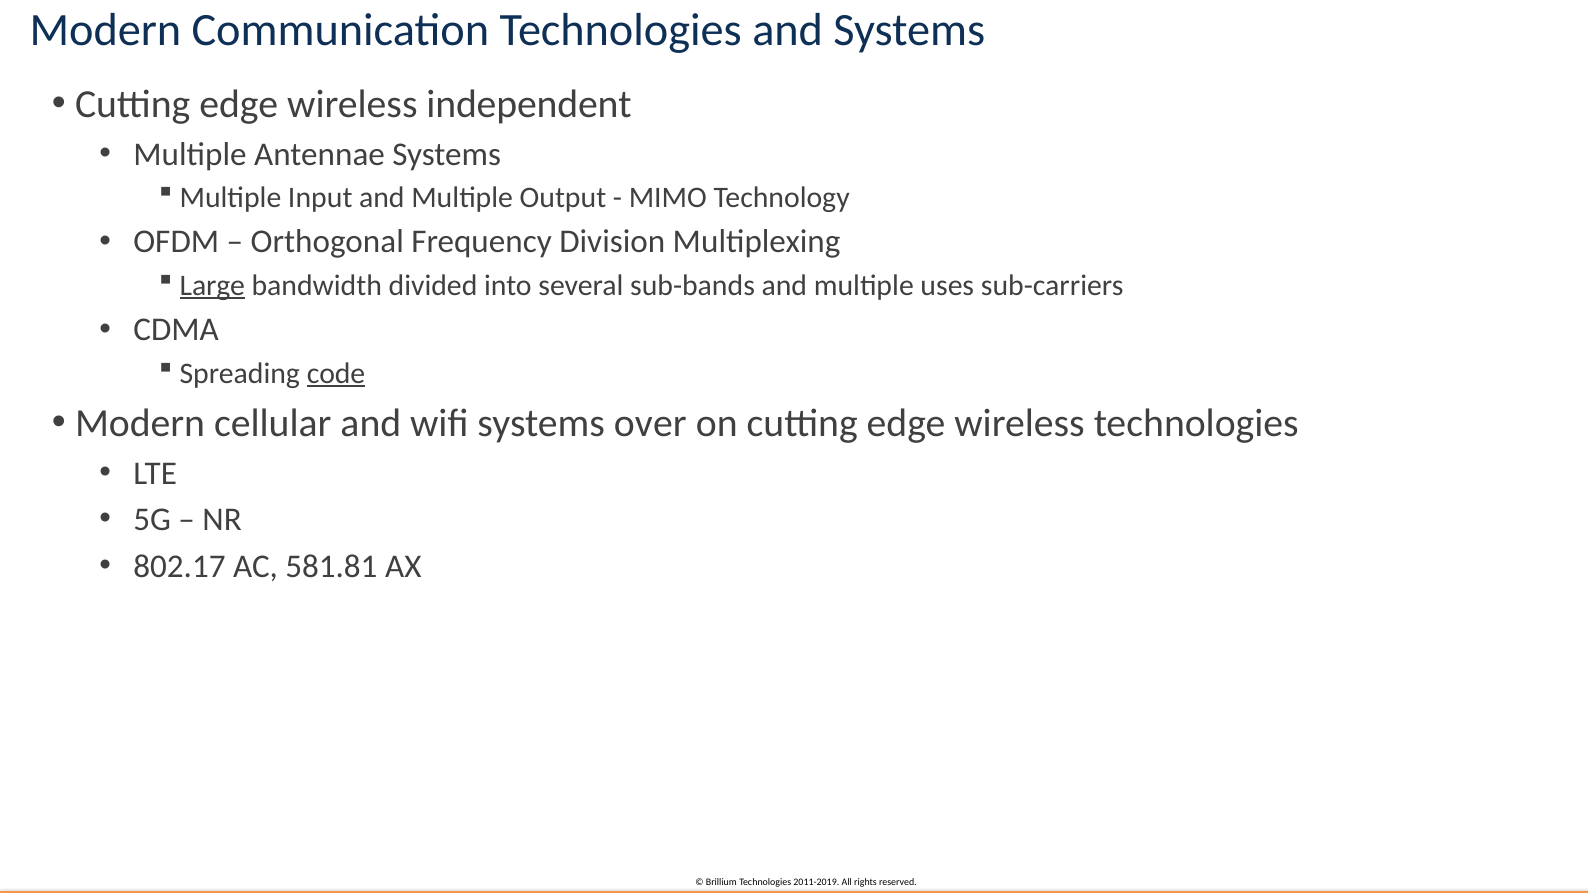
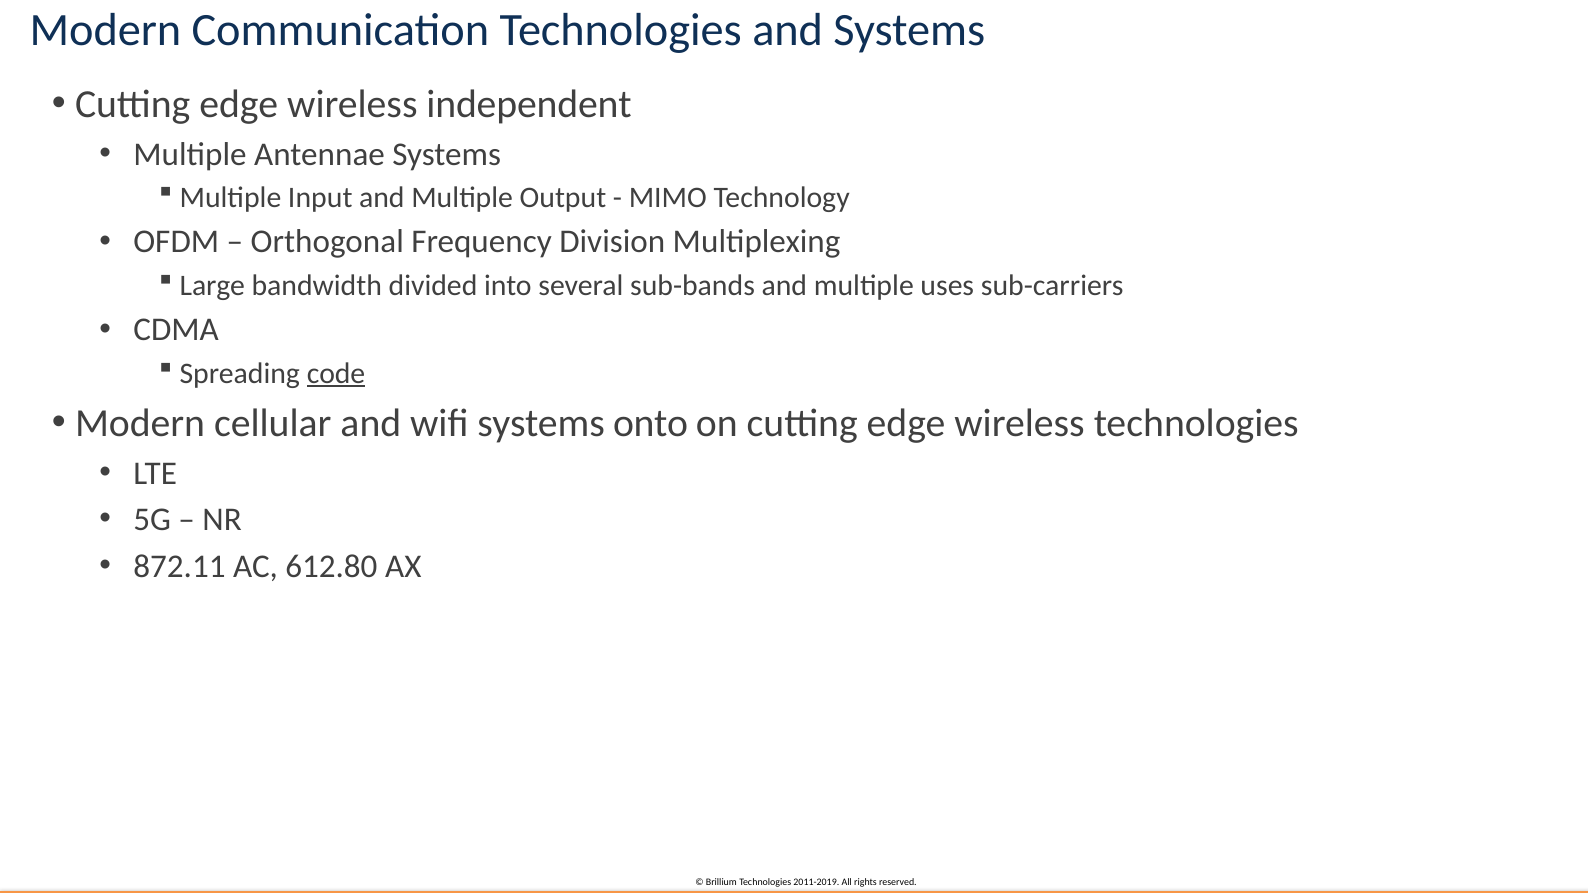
Large underline: present -> none (212, 286)
over: over -> onto (651, 424)
802.17: 802.17 -> 872.11 (180, 566)
581.81: 581.81 -> 612.80 (331, 566)
